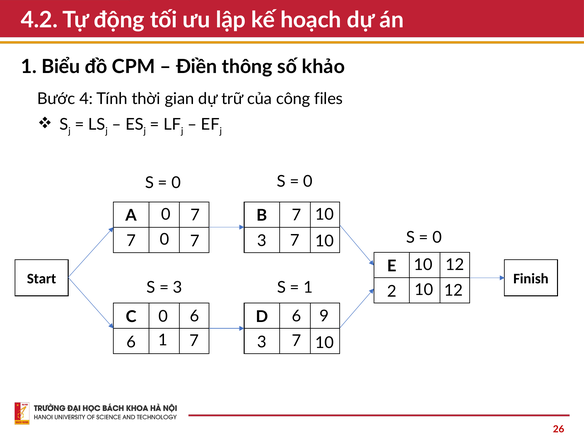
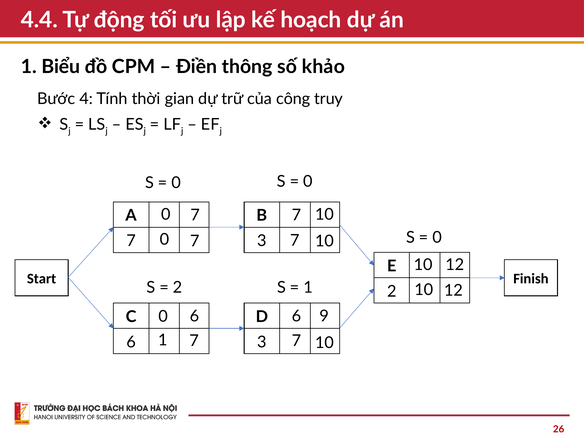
4.2: 4.2 -> 4.4 (39, 20)
files: files -> truy (329, 99)
3: 3 -> 2 (178, 288)
